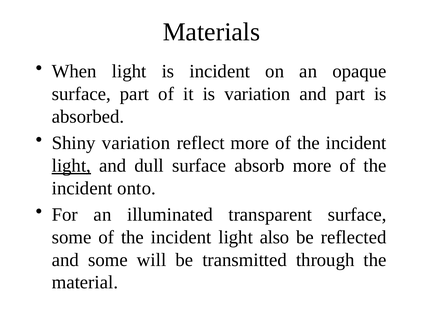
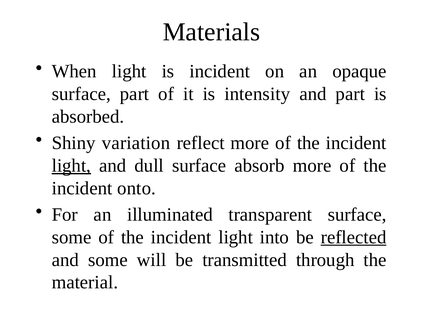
is variation: variation -> intensity (257, 94)
also: also -> into (274, 237)
reflected underline: none -> present (354, 237)
